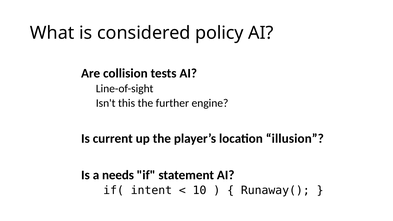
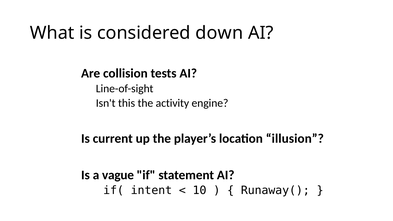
policy: policy -> down (219, 33)
further: further -> activity (172, 103)
needs: needs -> vague (118, 175)
